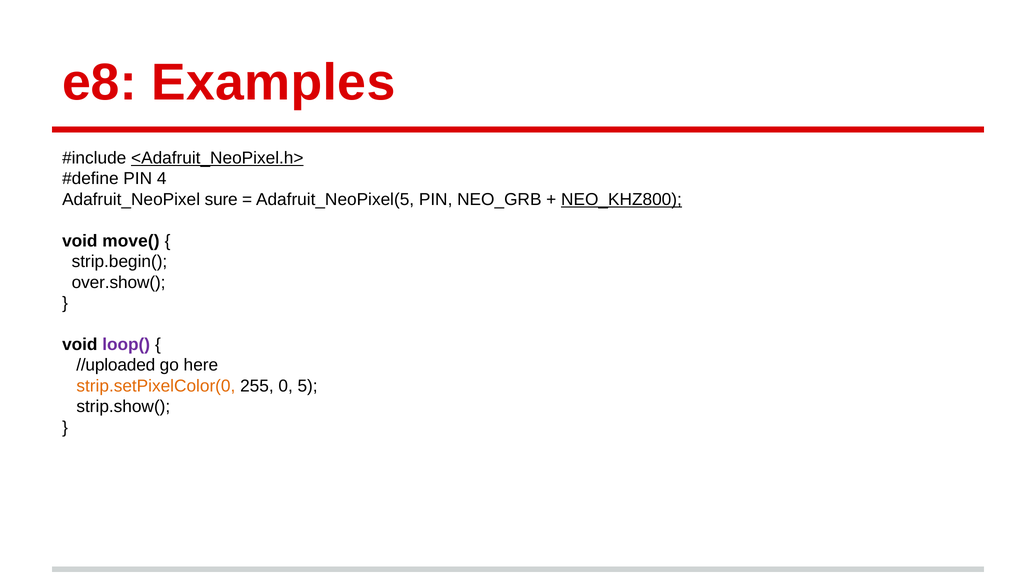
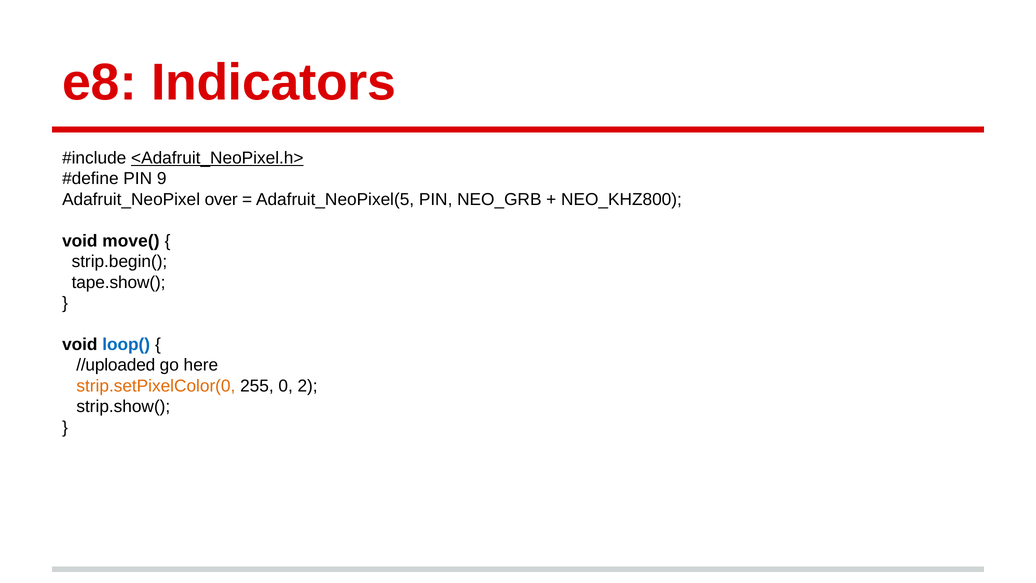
Examples: Examples -> Indicators (274, 83)
4: 4 -> 9 (162, 179)
sure: sure -> over (221, 199)
NEO_KHZ800 underline: present -> none (621, 199)
over.show(: over.show( -> tape.show( (119, 282)
loop( colour: purple -> blue (126, 344)
5: 5 -> 2 (308, 386)
